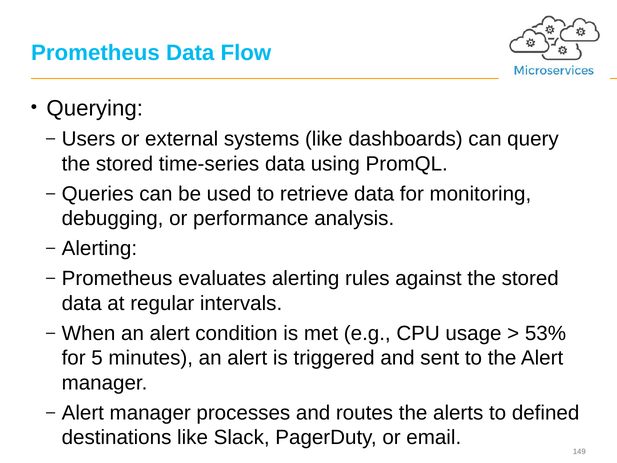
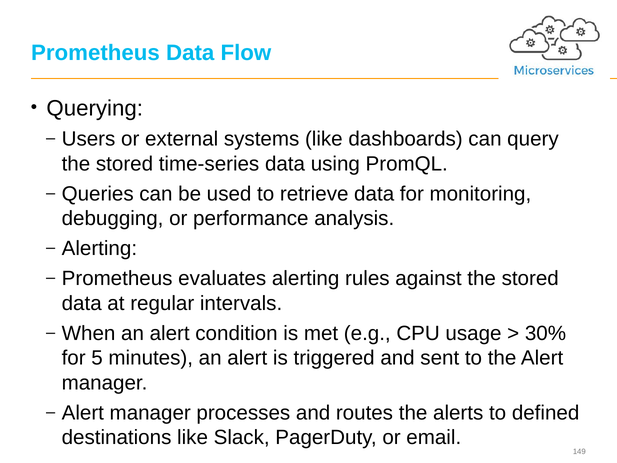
53%: 53% -> 30% (546, 333)
